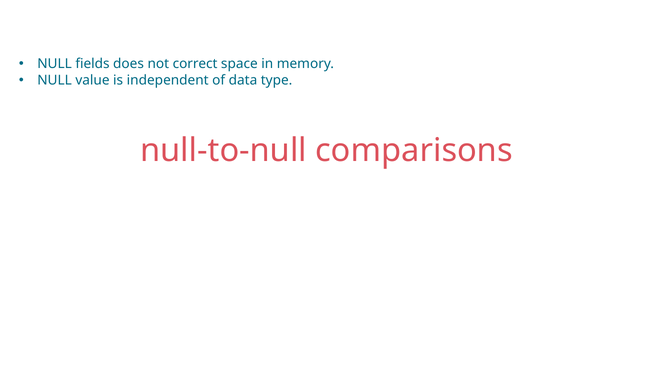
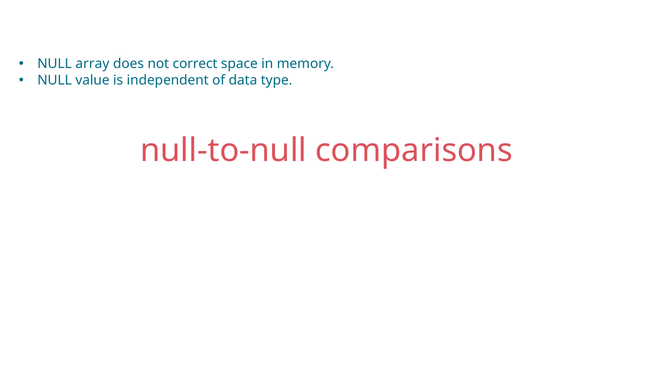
fields: fields -> array (92, 64)
